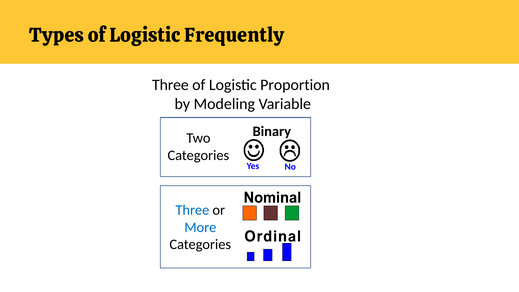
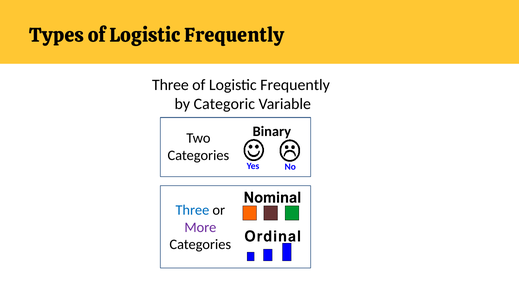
Proportion: Proportion -> Frequently (295, 85)
Modeling: Modeling -> Categoric (224, 104)
More colour: blue -> purple (200, 227)
